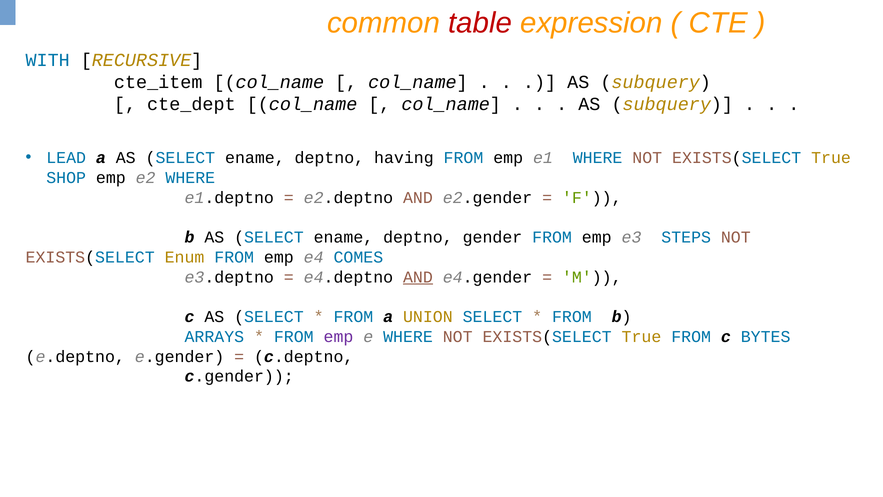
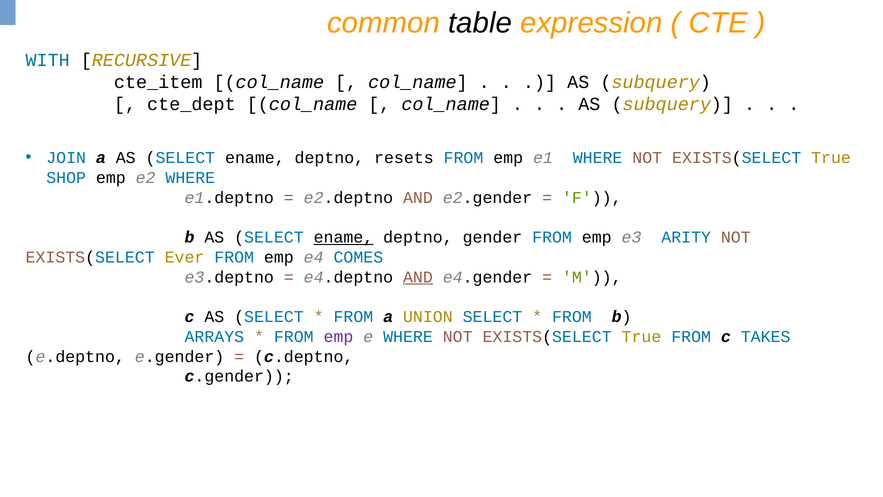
table colour: red -> black (480, 23)
LEAD: LEAD -> JOIN (66, 158)
having: having -> resets (404, 158)
ename underline: none -> present (343, 237)
STEPS: STEPS -> ARITY (686, 237)
Enum: Enum -> Ever (185, 257)
BYTES: BYTES -> TAKES (766, 337)
